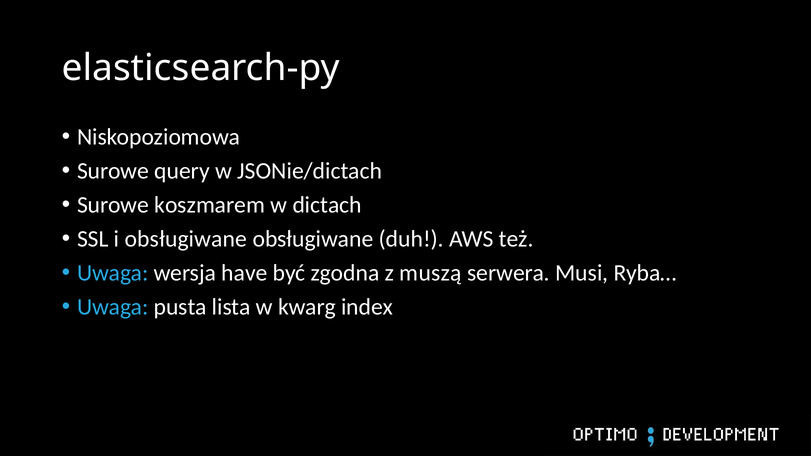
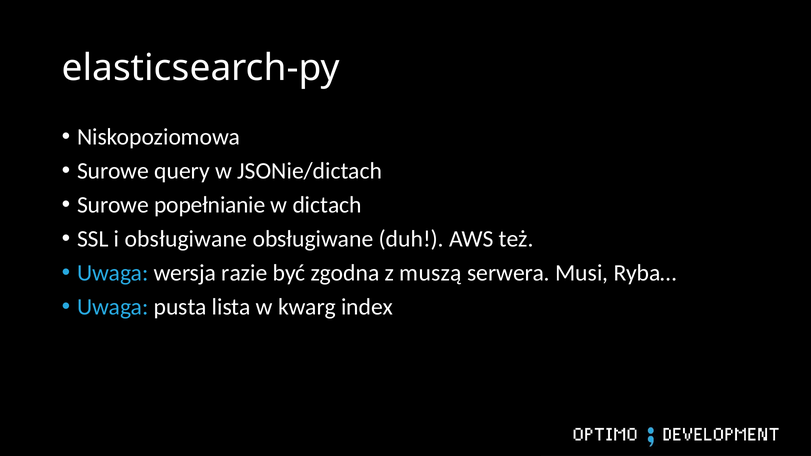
koszmarem: koszmarem -> popełnianie (210, 205)
have: have -> razie (244, 273)
